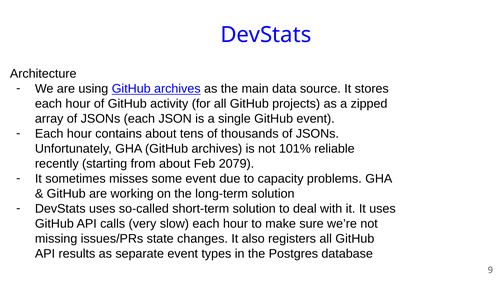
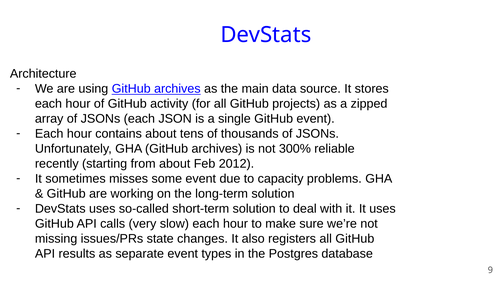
101%: 101% -> 300% (295, 149)
2079: 2079 -> 2012 (236, 164)
